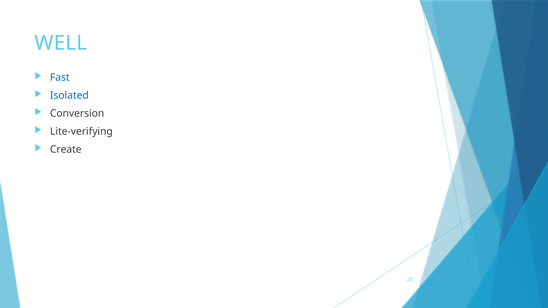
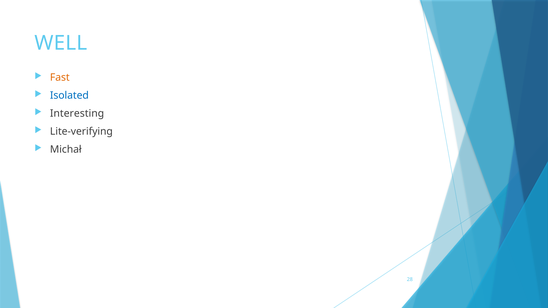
Fast colour: blue -> orange (60, 78)
Conversion: Conversion -> Interesting (77, 114)
Create: Create -> Michał (66, 150)
